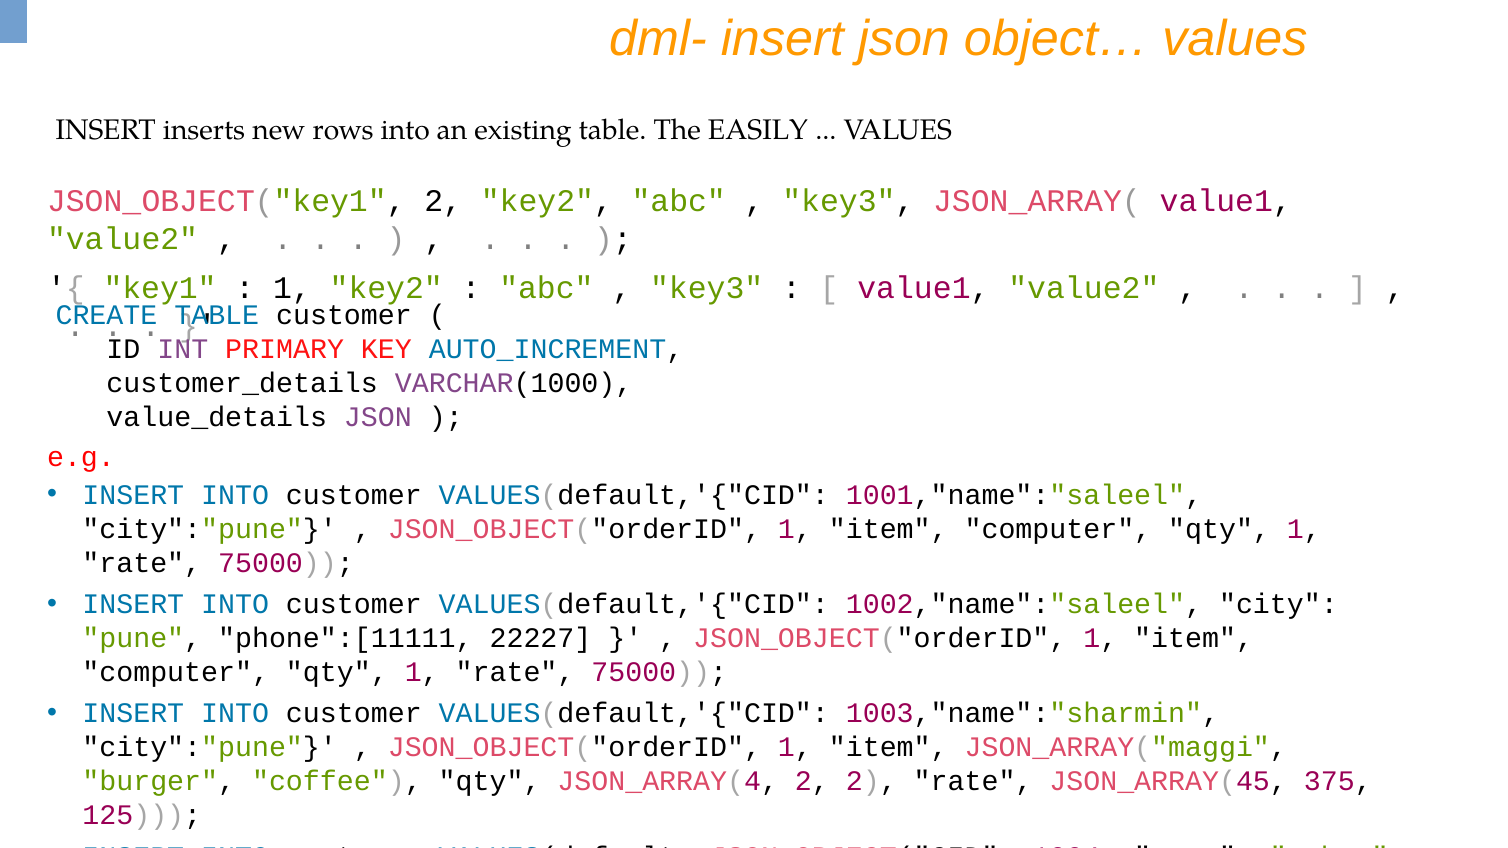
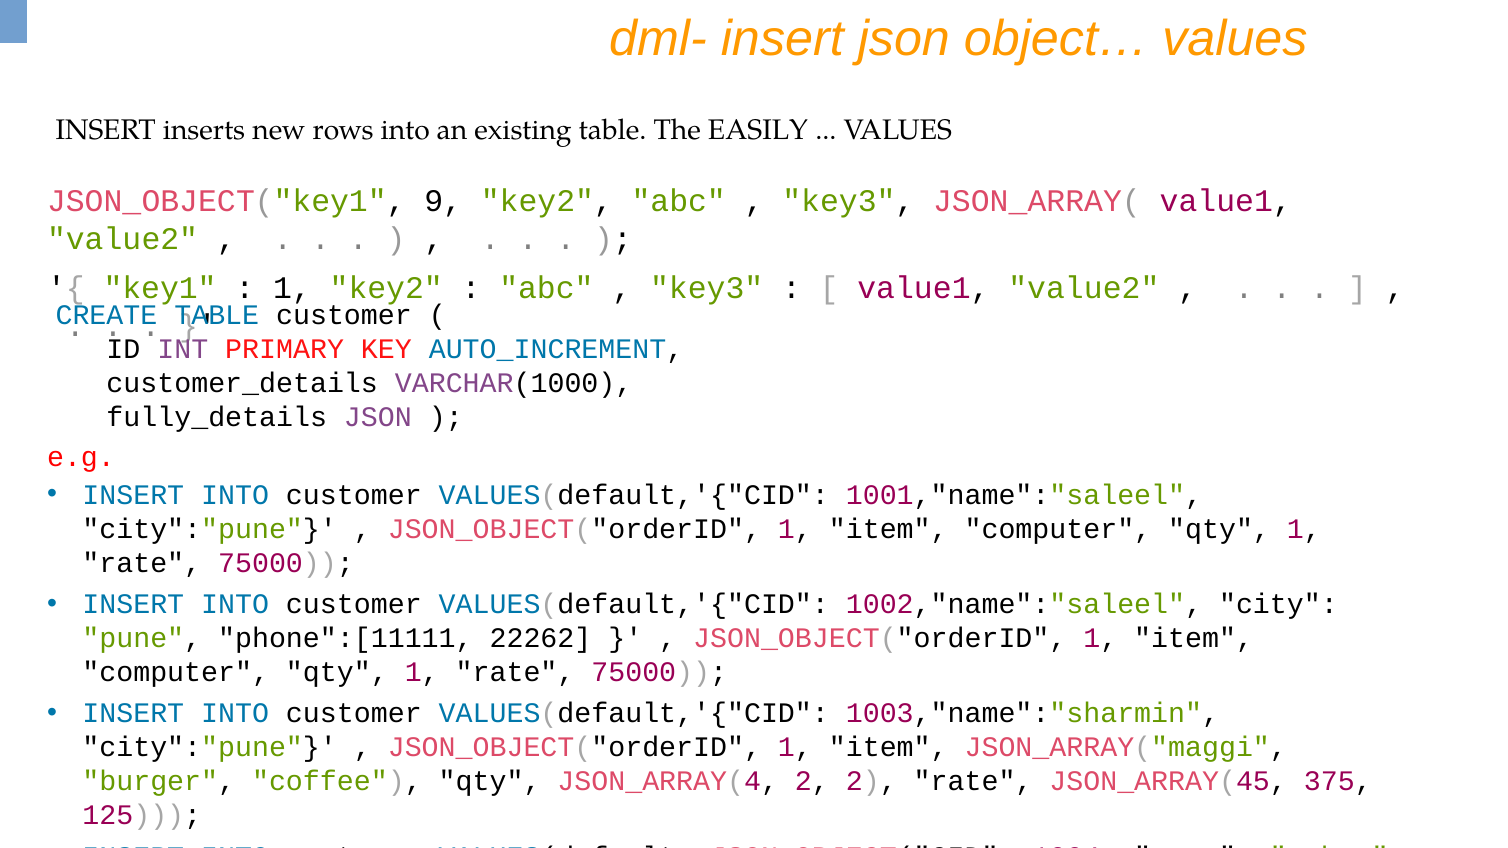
JSON_OBJECT("key1 2: 2 -> 9 (443, 201)
value_details: value_details -> fully_details (217, 417)
22227: 22227 -> 22262 (540, 638)
